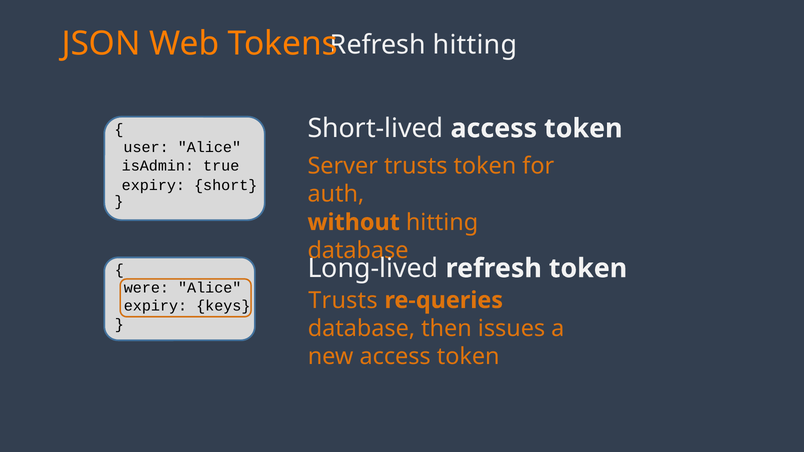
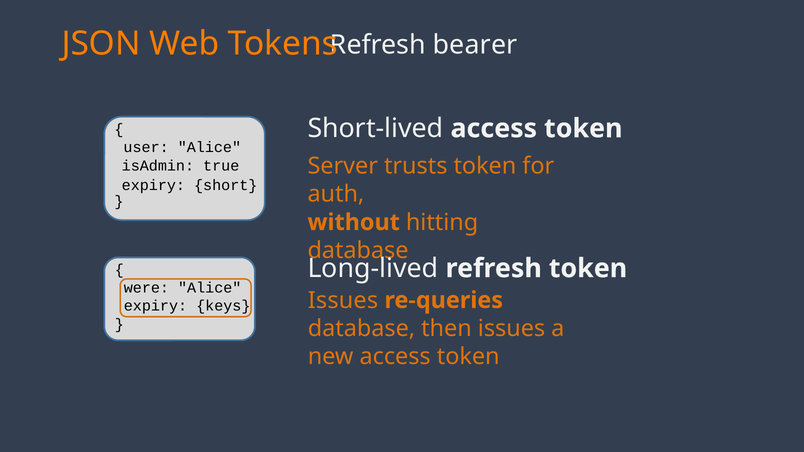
Refresh hitting: hitting -> bearer (475, 45)
Trusts: Trusts -> Issues (343, 300)
